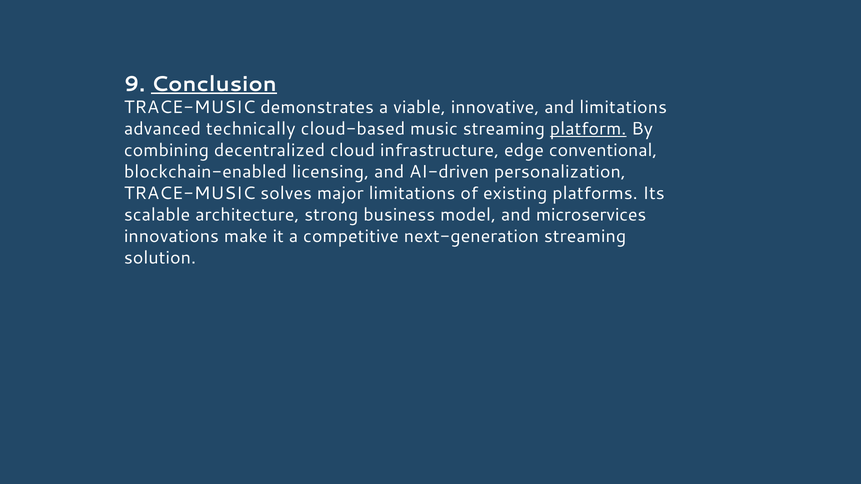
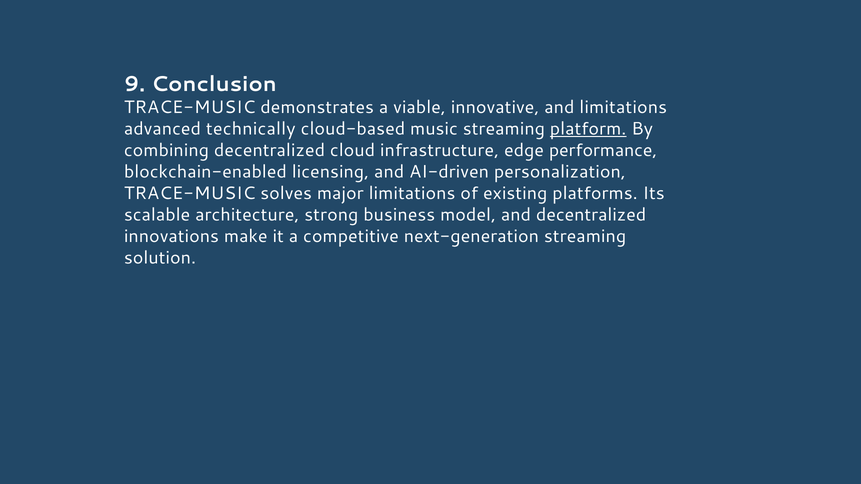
Conclusion underline: present -> none (214, 84)
conventional: conventional -> performance (603, 151)
and microservices: microservices -> decentralized (591, 215)
